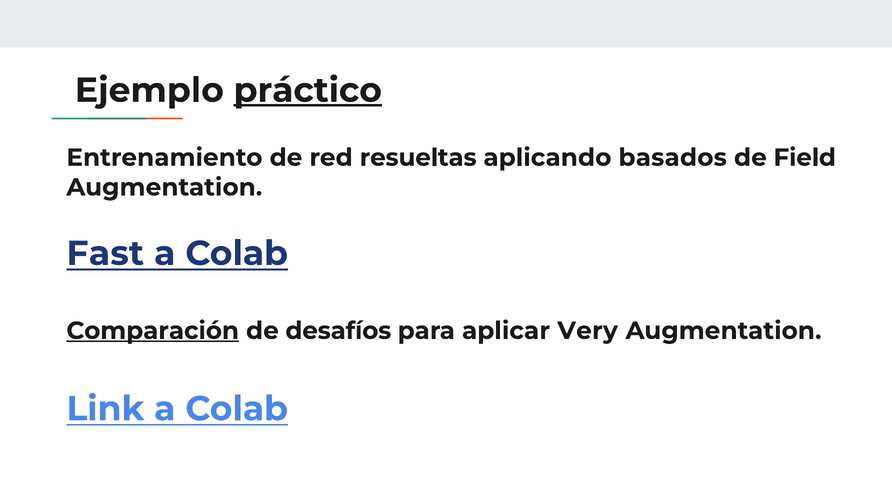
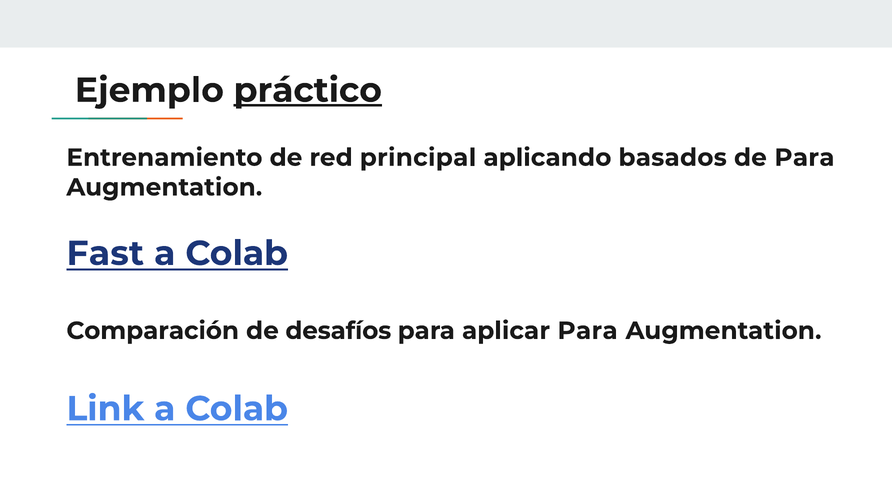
resueltas: resueltas -> principal (418, 158)
de Field: Field -> Para (804, 158)
Comparación underline: present -> none (153, 331)
aplicar Very: Very -> Para (588, 331)
